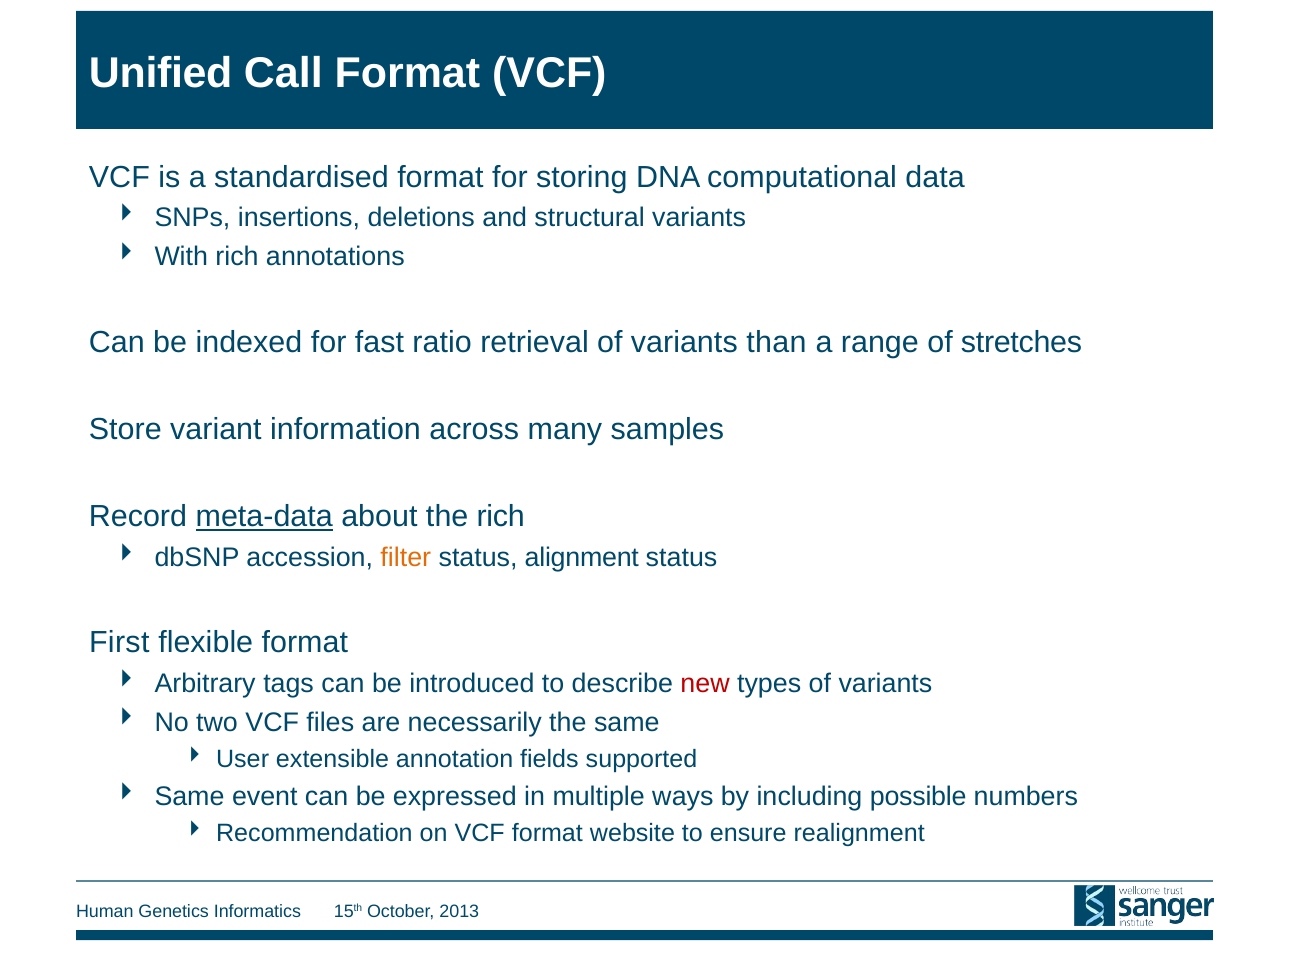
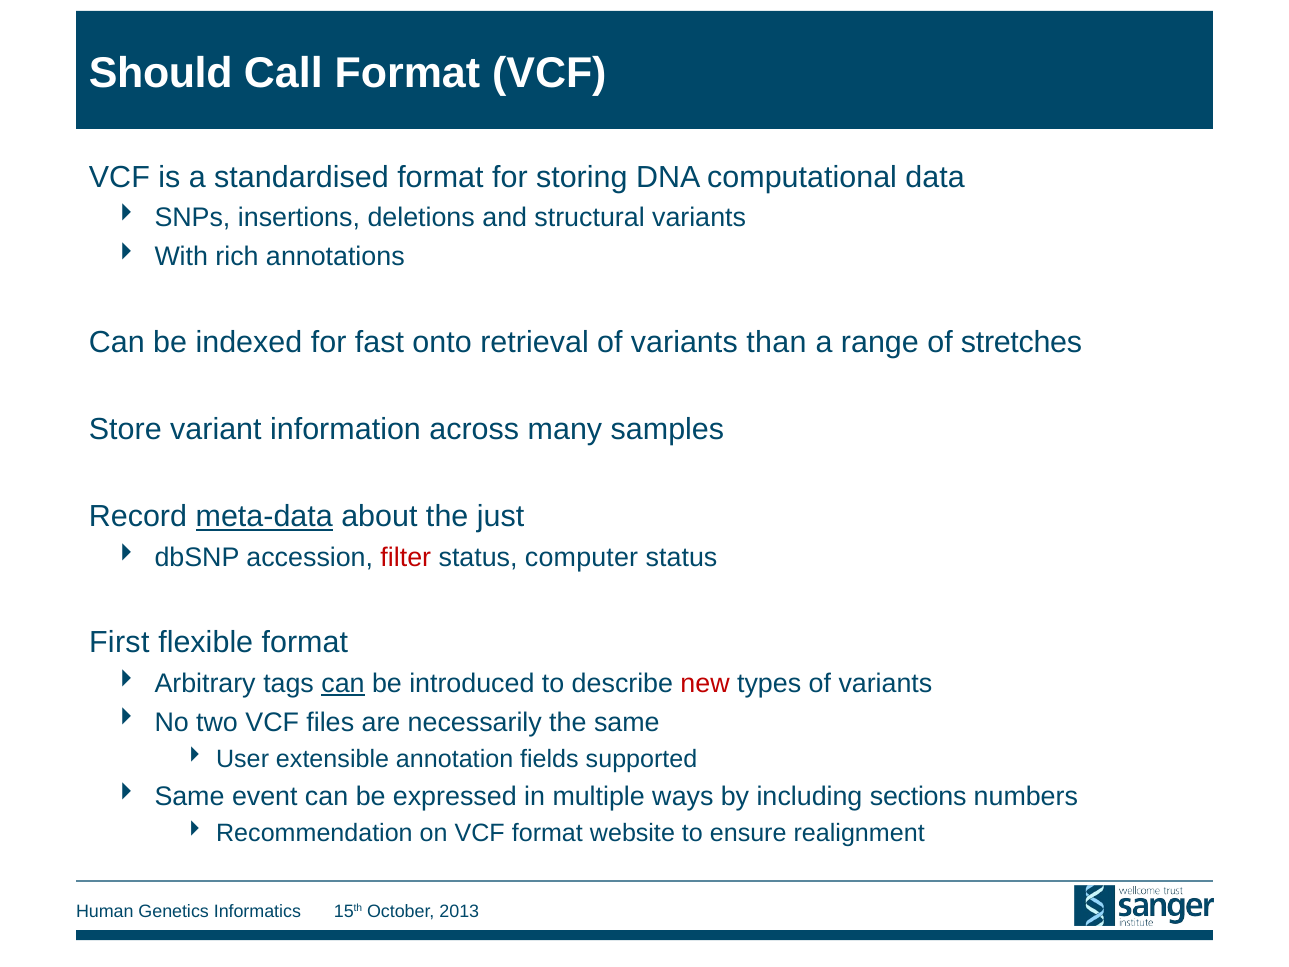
Unified: Unified -> Should (161, 73)
ratio: ratio -> onto (442, 342)
the rich: rich -> just (501, 517)
filter colour: orange -> red (406, 557)
alignment: alignment -> computer (582, 557)
can underline: none -> present (343, 683)
possible: possible -> sections (918, 797)
